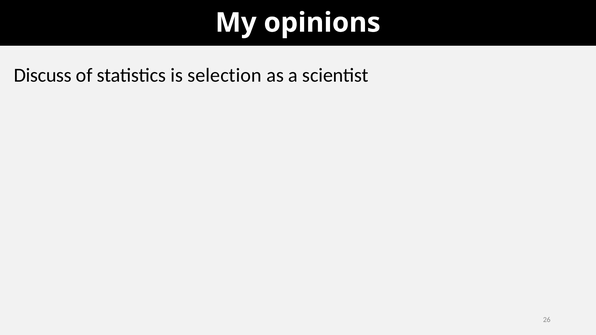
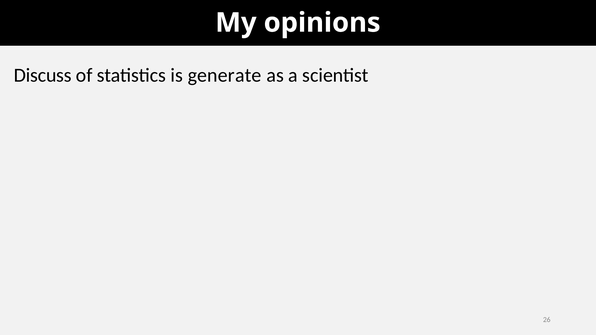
selection: selection -> generate (225, 75)
